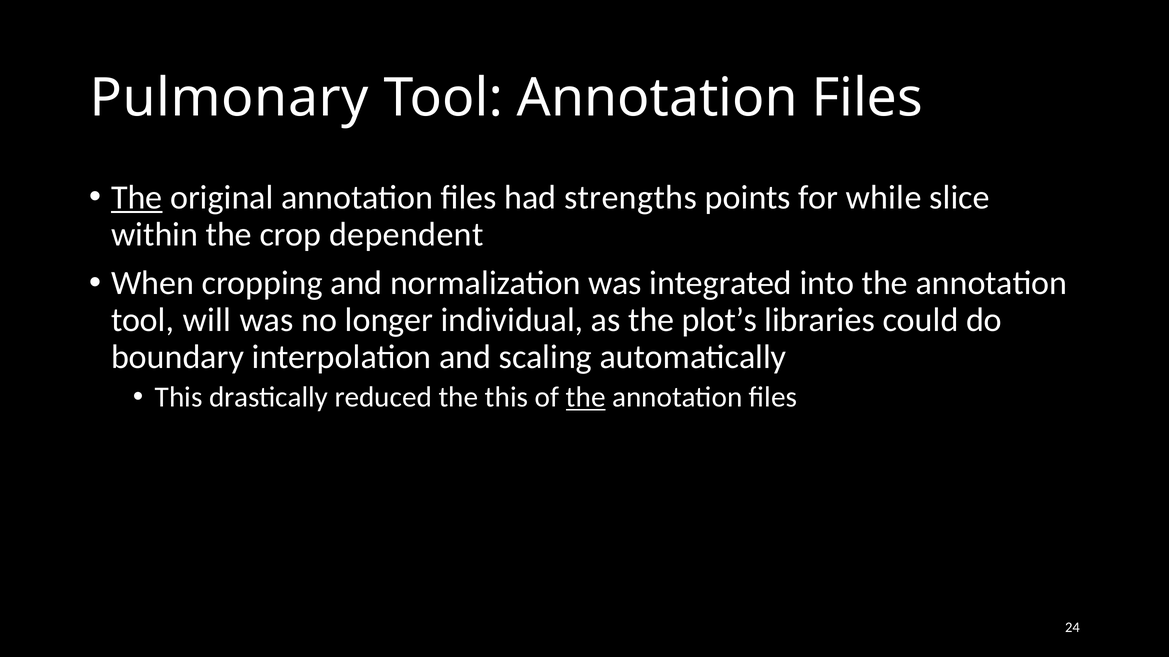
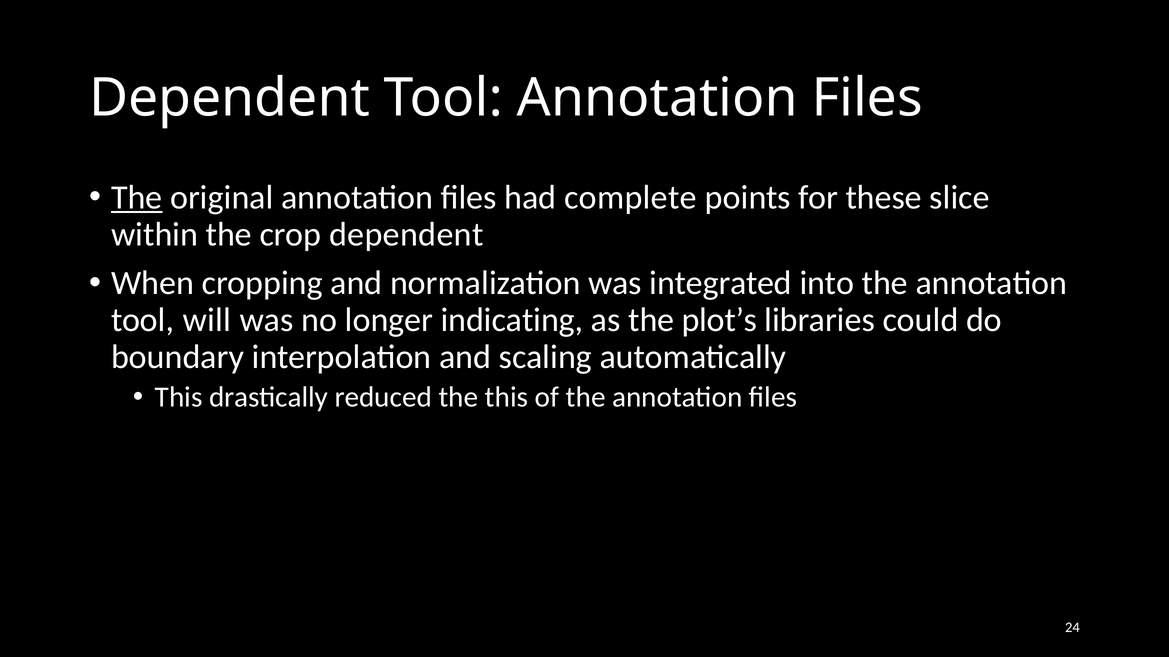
Pulmonary: Pulmonary -> Dependent (230, 98)
strengths: strengths -> complete (630, 198)
while: while -> these (884, 198)
individual: individual -> indicating (512, 320)
the underline: present -> none (586, 397)
